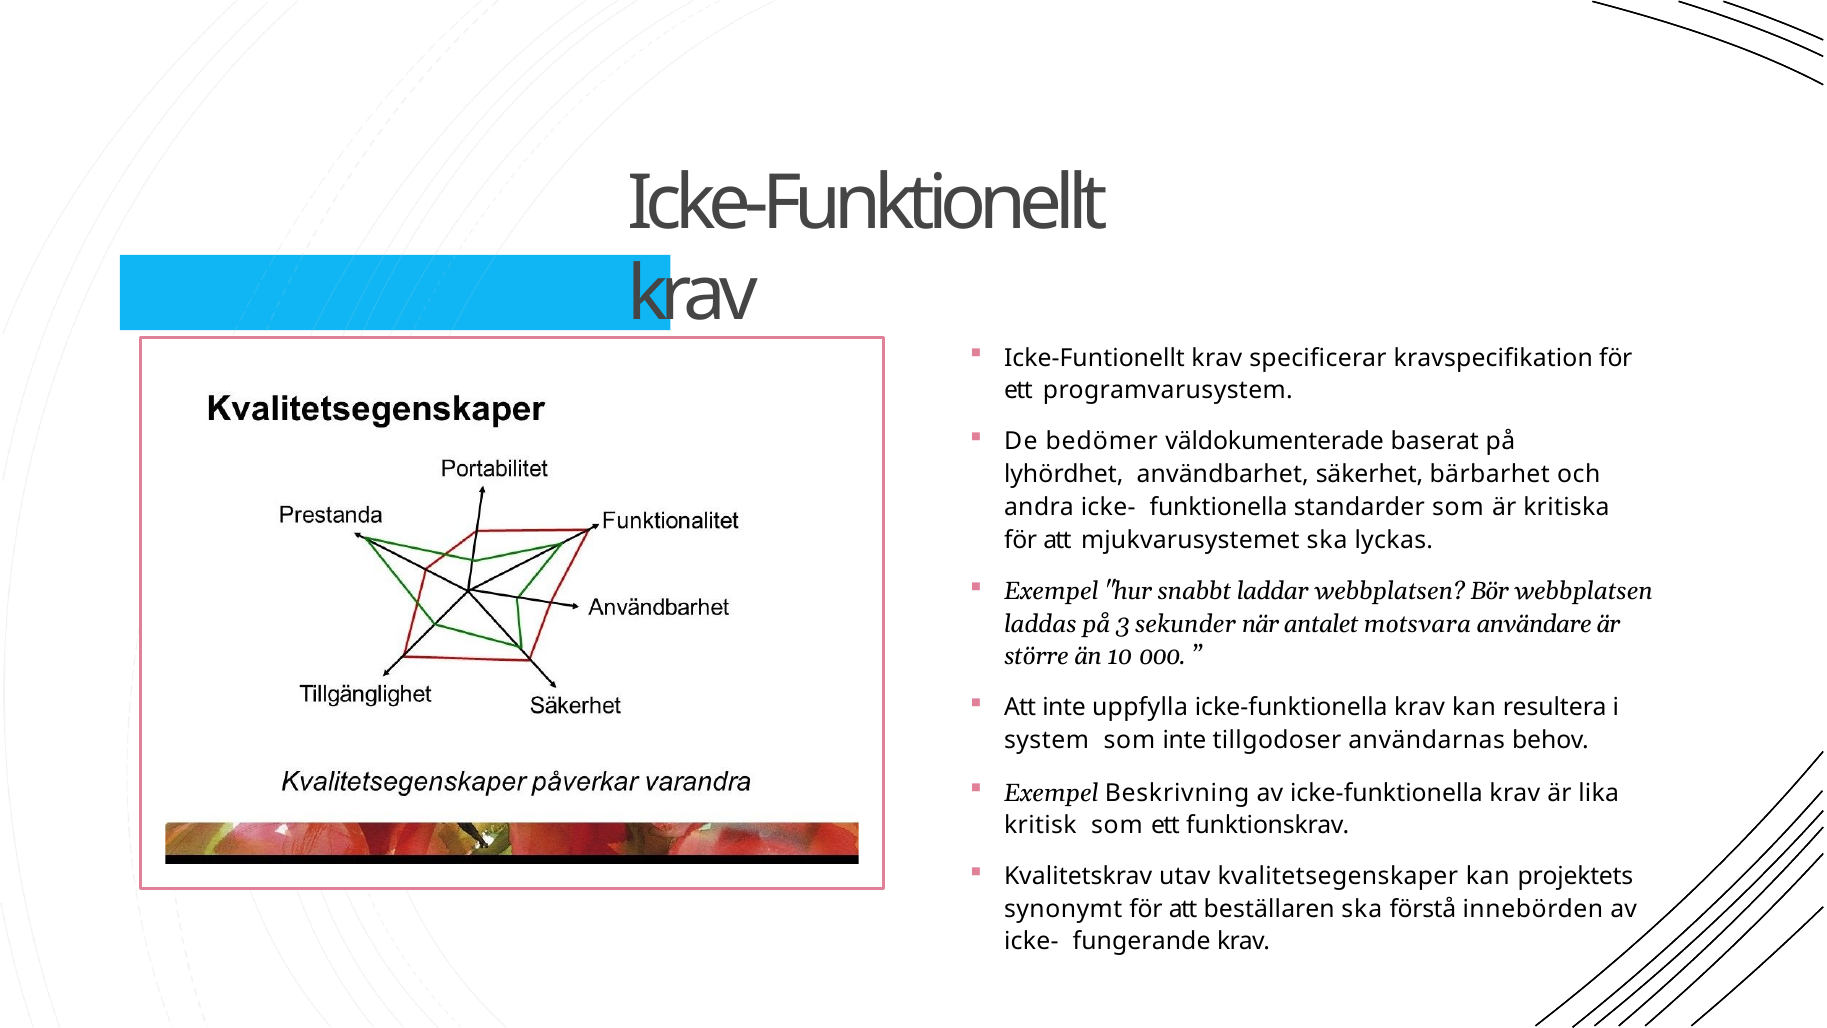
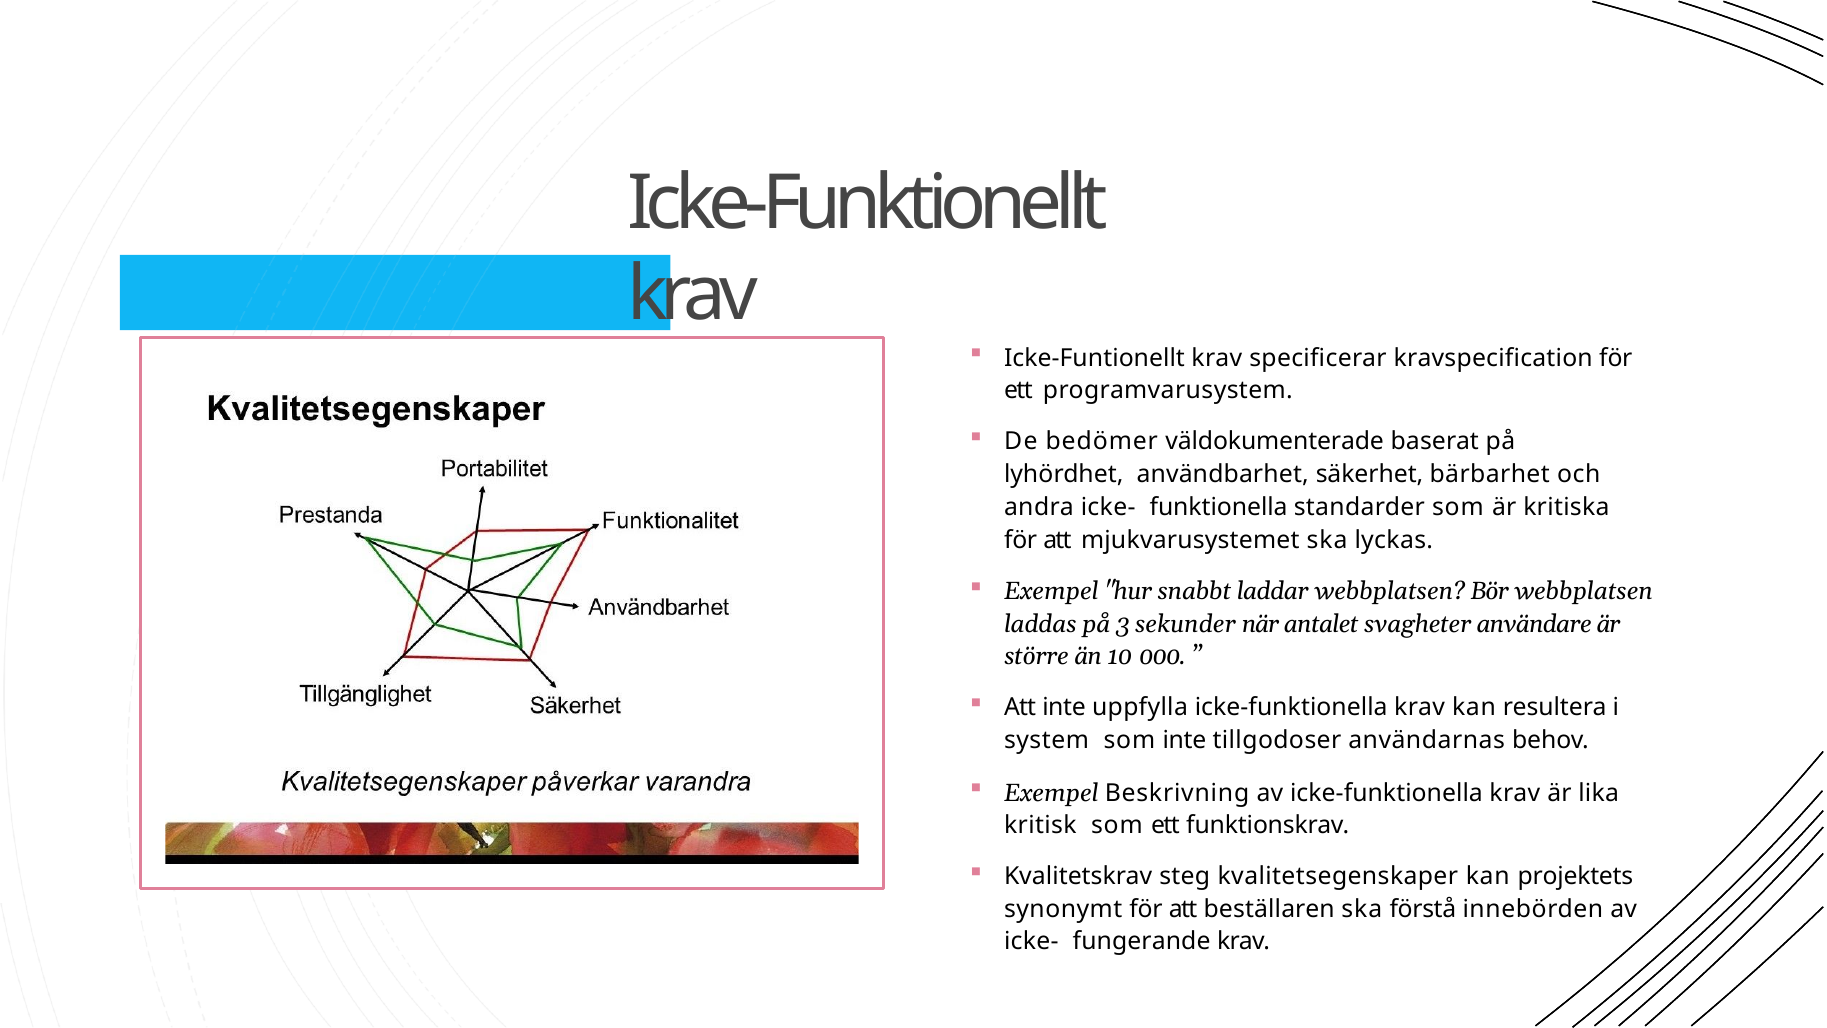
kravspecifikation: kravspecifikation -> kravspecification (1493, 358)
motsvara: motsvara -> svagheter (1418, 624)
utav: utav -> steg (1185, 876)
